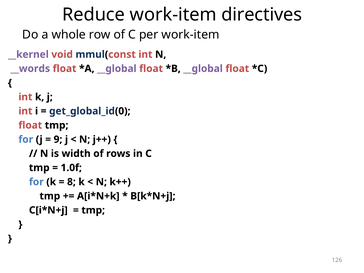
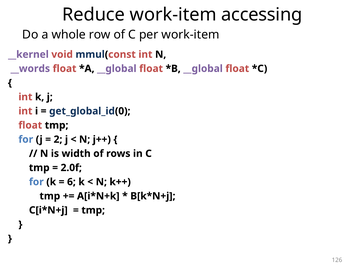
directives: directives -> accessing (262, 15)
9: 9 -> 2 (58, 139)
1.0f: 1.0f -> 2.0f (71, 168)
8: 8 -> 6 (71, 182)
